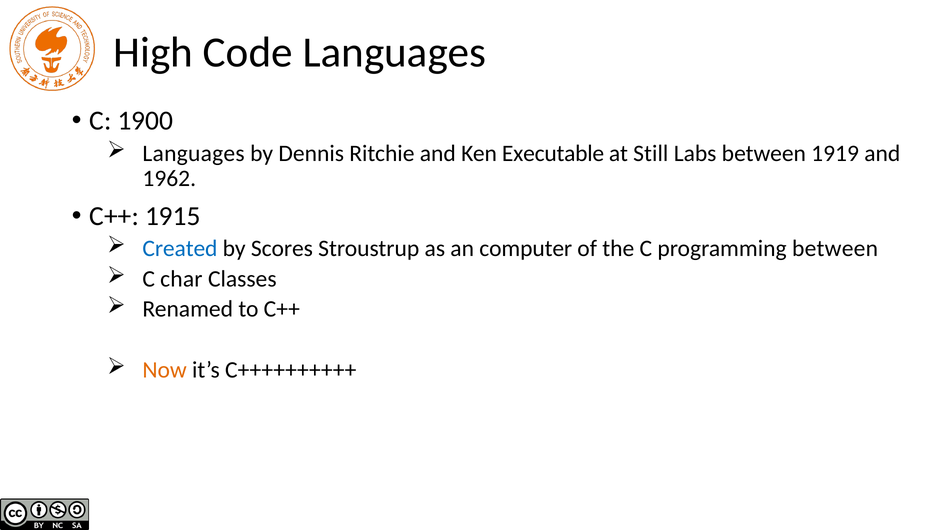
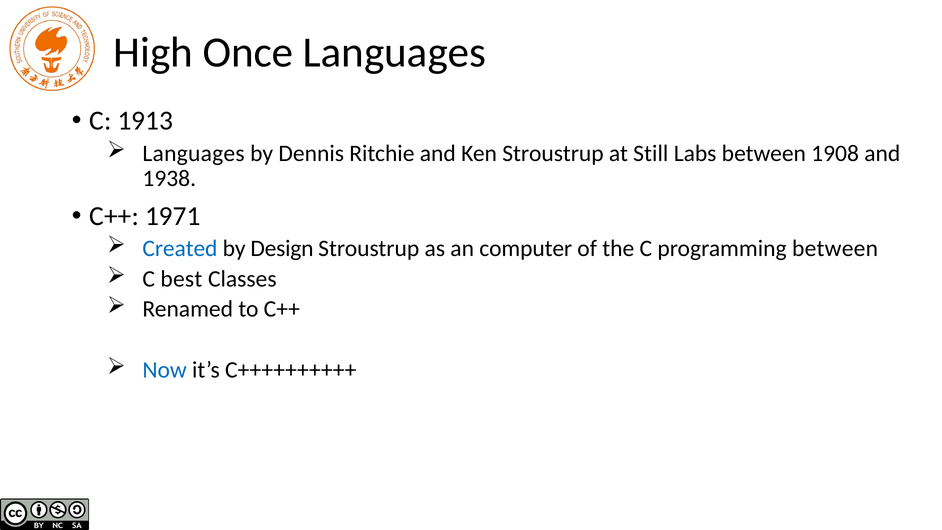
Code: Code -> Once (248, 52)
1900: 1900 -> 1913 (145, 121)
Ken Executable: Executable -> Stroustrup (553, 153)
1919: 1919 -> 1908 (835, 153)
1962: 1962 -> 1938 (169, 179)
1915: 1915 -> 1971 (173, 216)
Scores: Scores -> Design (282, 248)
char: char -> best (181, 279)
Now colour: orange -> blue (165, 370)
